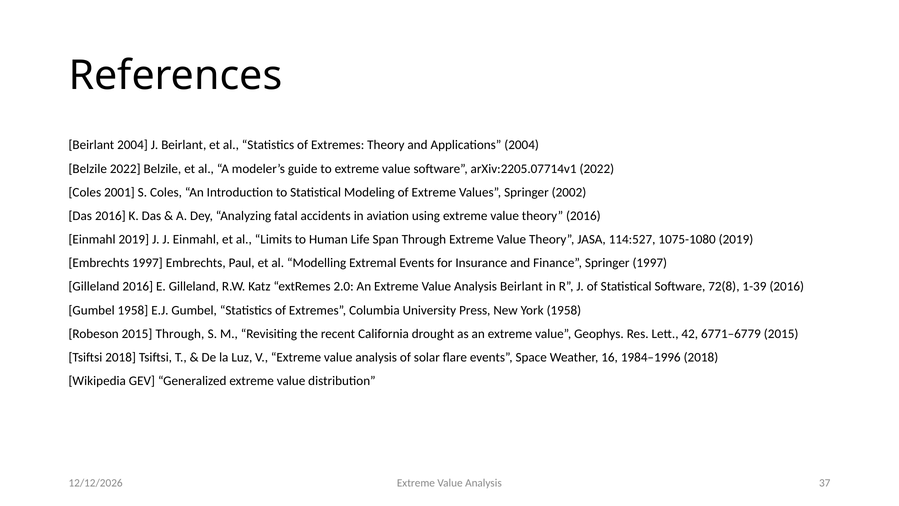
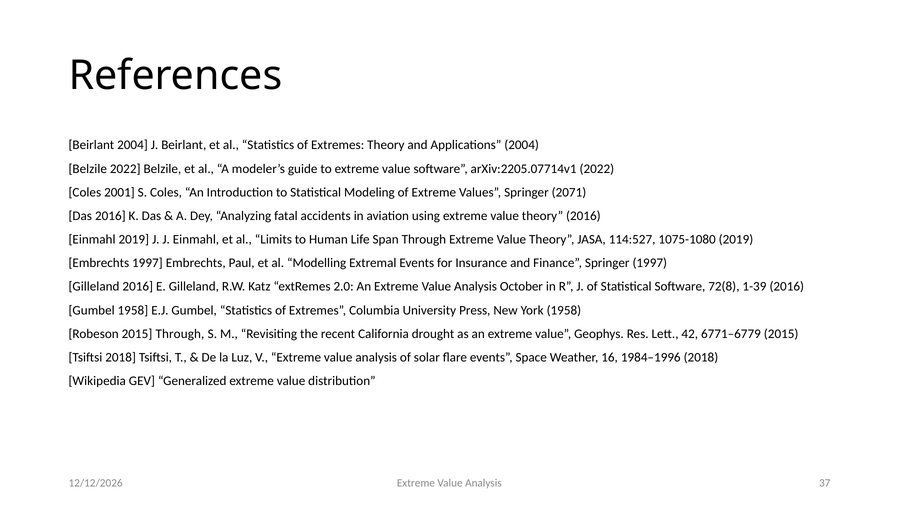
2002: 2002 -> 2071 (569, 192)
Analysis Beirlant: Beirlant -> October (521, 286)
